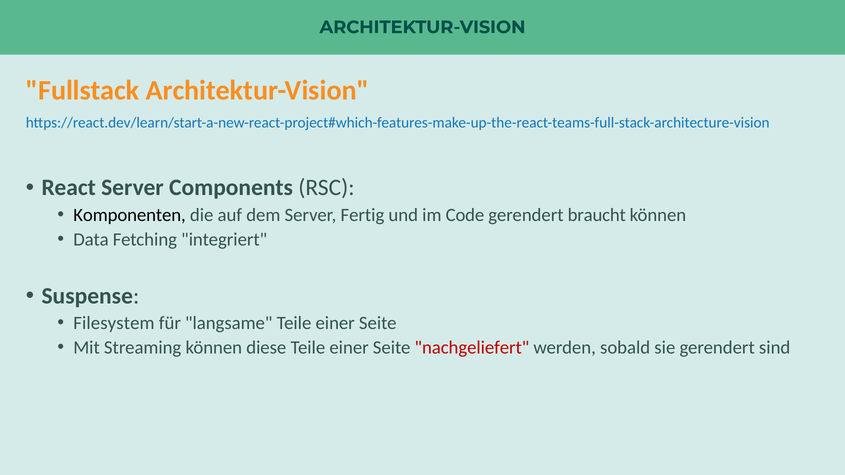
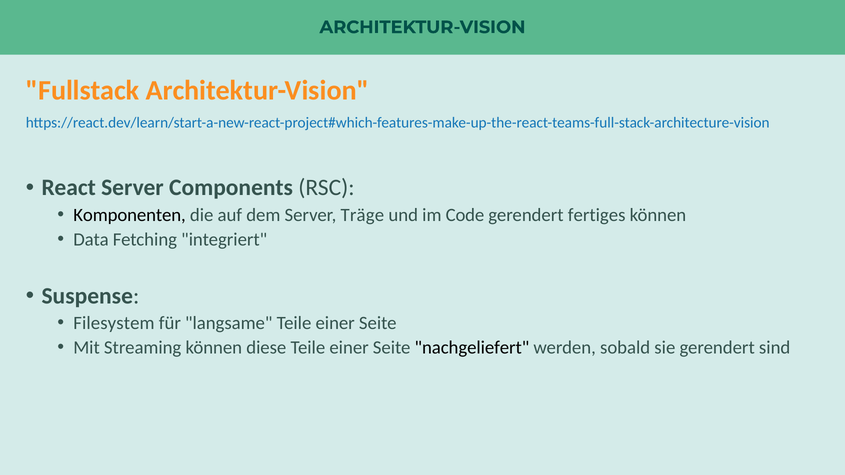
Fertig: Fertig -> Träge (362, 215)
braucht: braucht -> fertiges (597, 215)
nachgeliefert colour: red -> black (472, 348)
